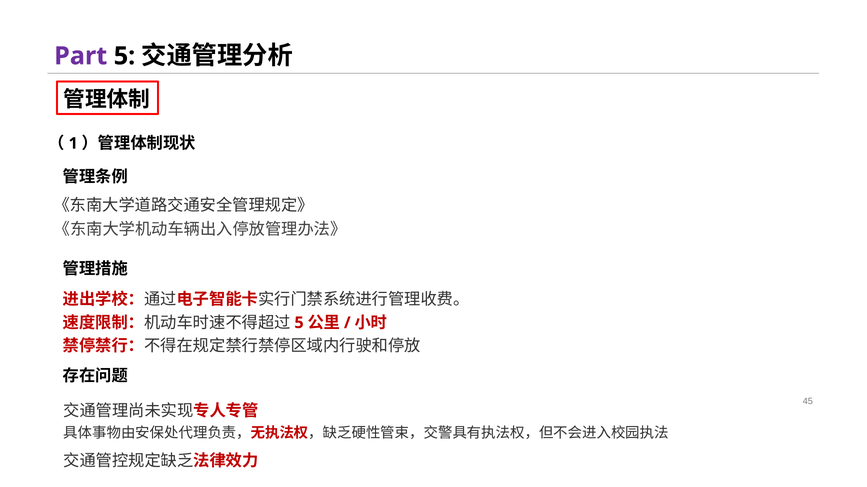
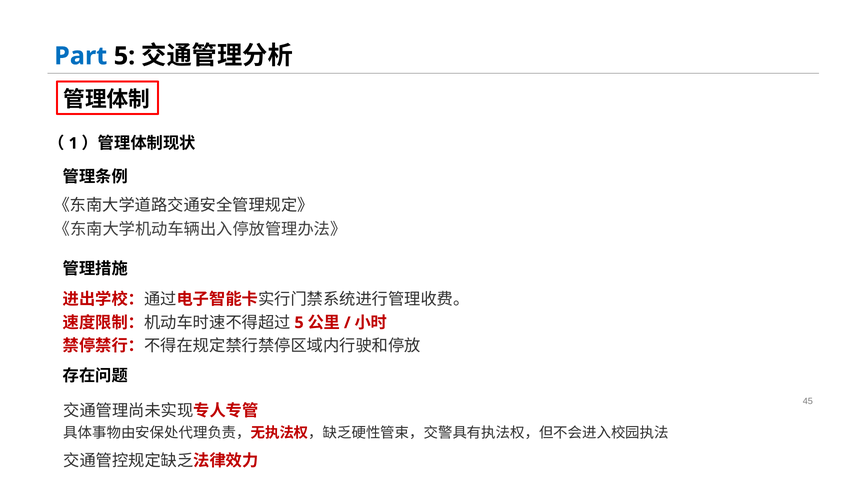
Part colour: purple -> blue (81, 56)
